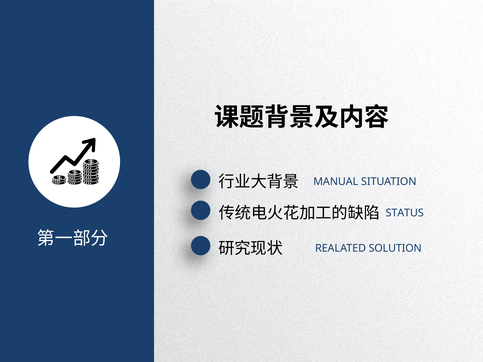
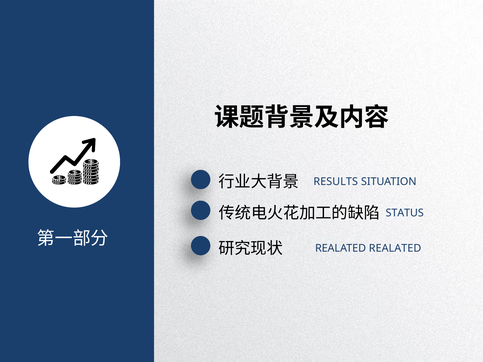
MANUAL: MANUAL -> RESULTS (336, 182)
REALATED SOLUTION: SOLUTION -> REALATED (395, 249)
